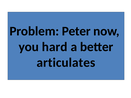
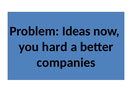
Peter: Peter -> Ideas (76, 31)
articulates: articulates -> companies (66, 63)
